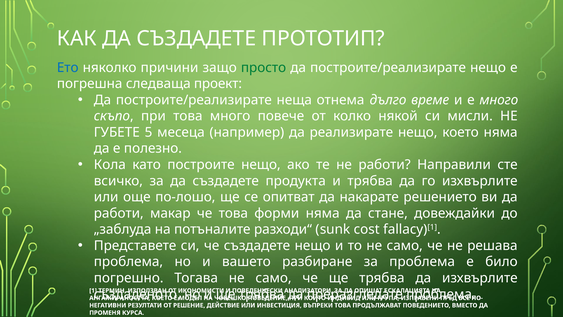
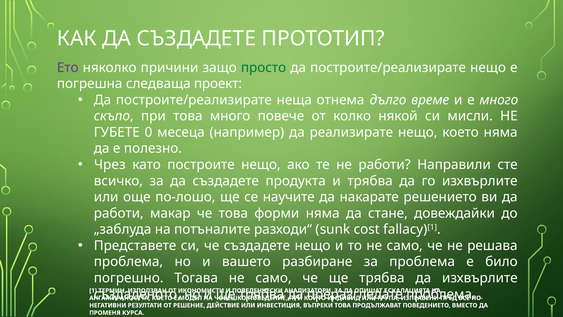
Ето colour: blue -> purple (68, 67)
5: 5 -> 0 (148, 132)
Кола: Кола -> Чрез (110, 165)
опитват: опитват -> научите (289, 197)
